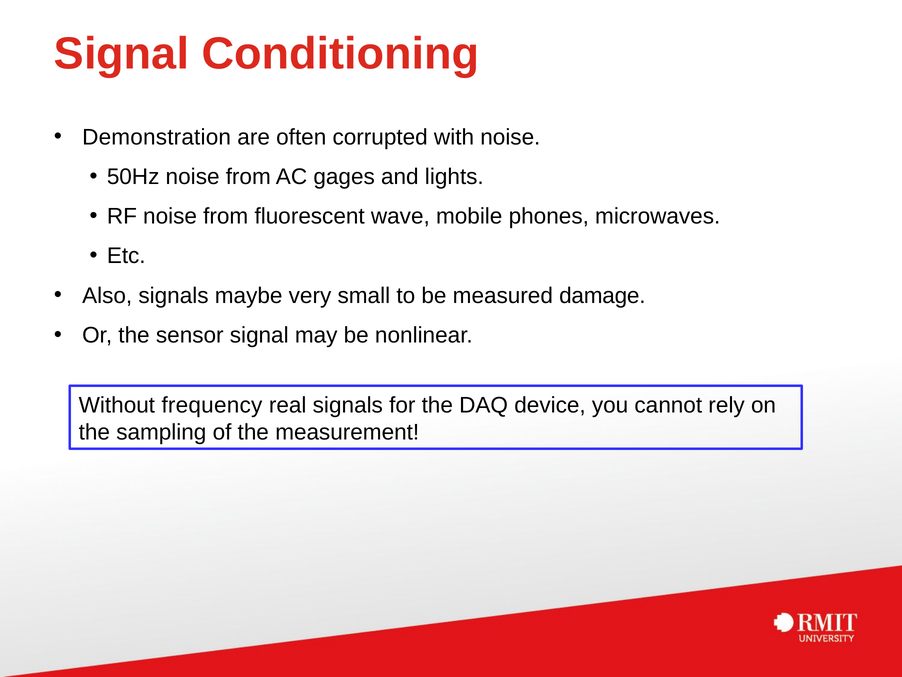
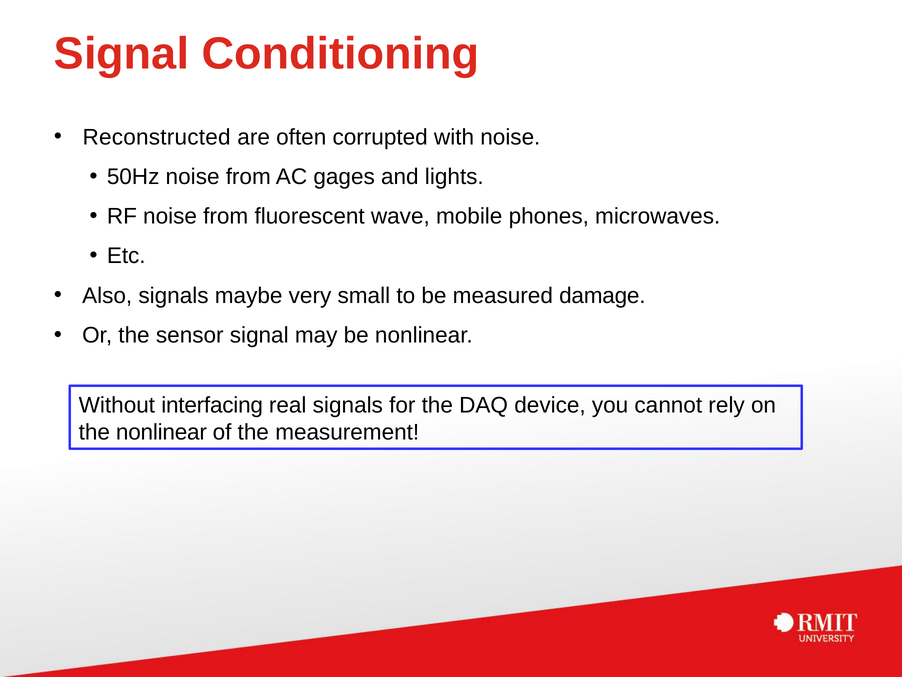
Demonstration: Demonstration -> Reconstructed (157, 137)
frequency: frequency -> interfacing (212, 405)
the sampling: sampling -> nonlinear (161, 432)
